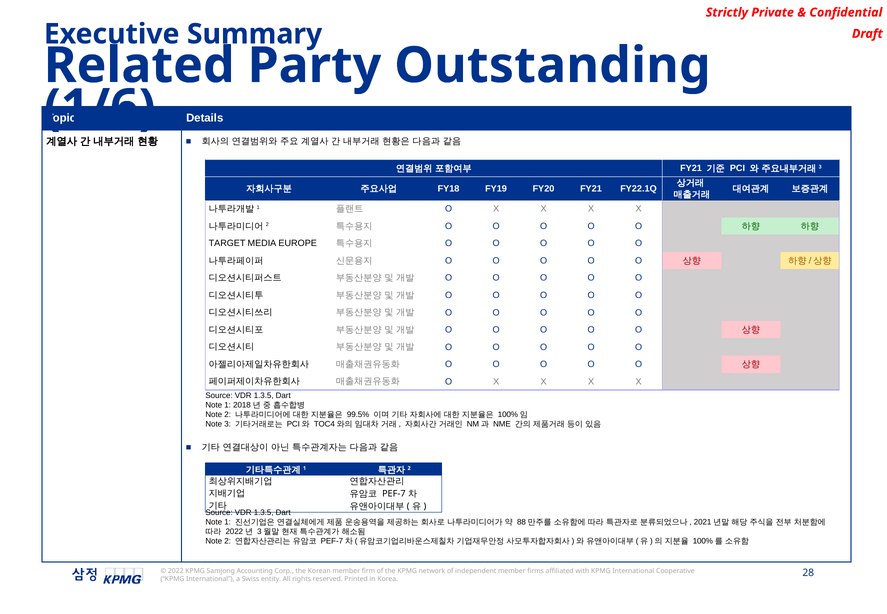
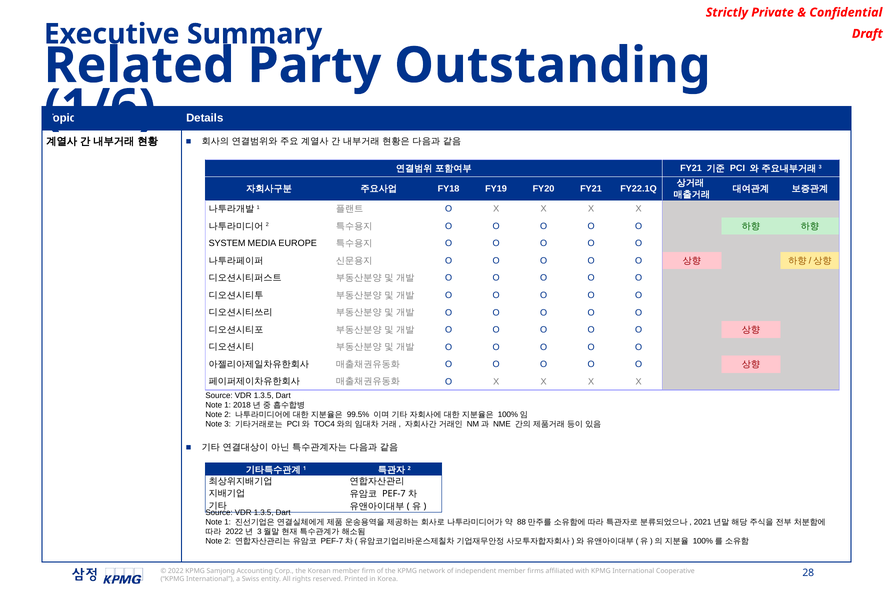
TARGET: TARGET -> SYSTEM (227, 243)
